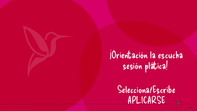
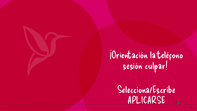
escucha: escucha -> teléfono (171, 55)
plática: plática -> culpar (156, 66)
